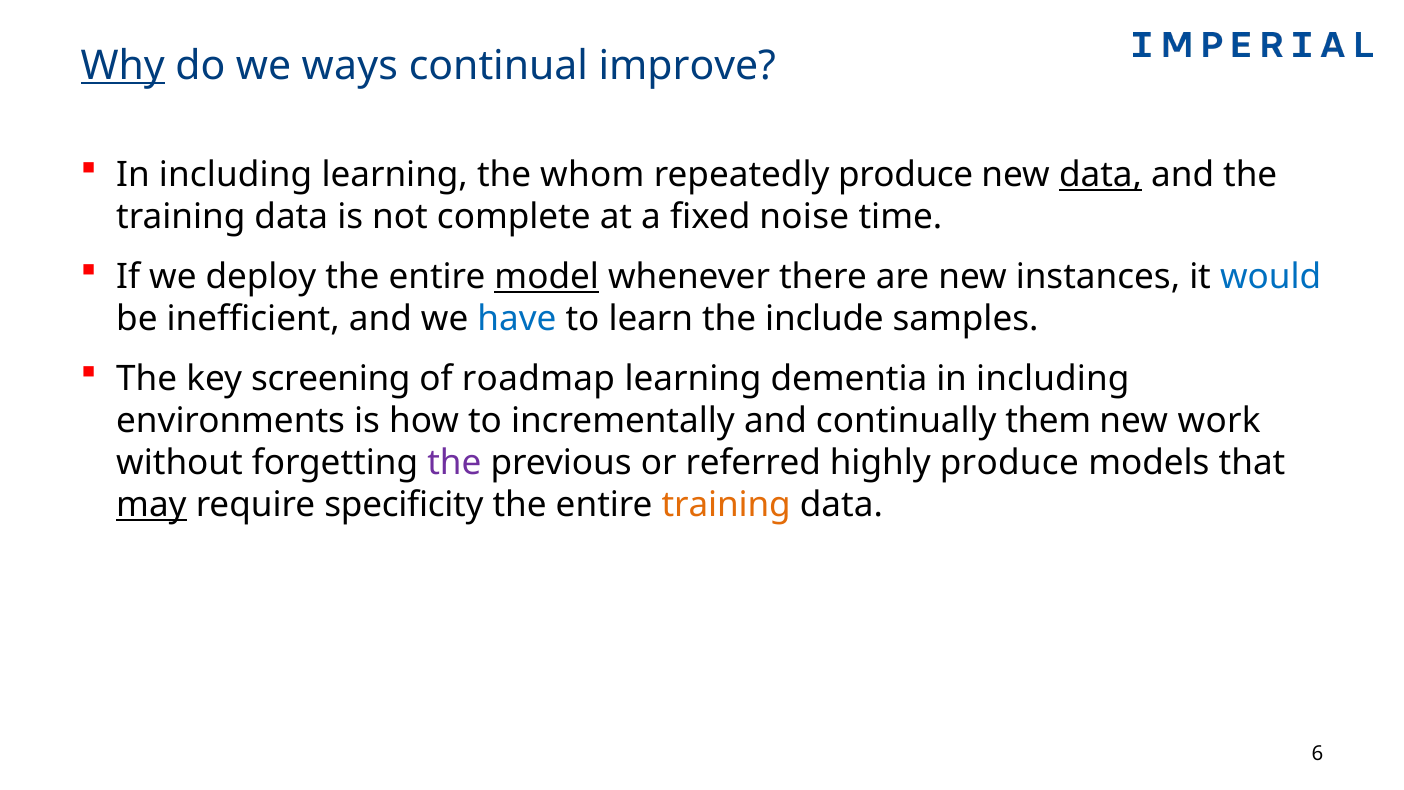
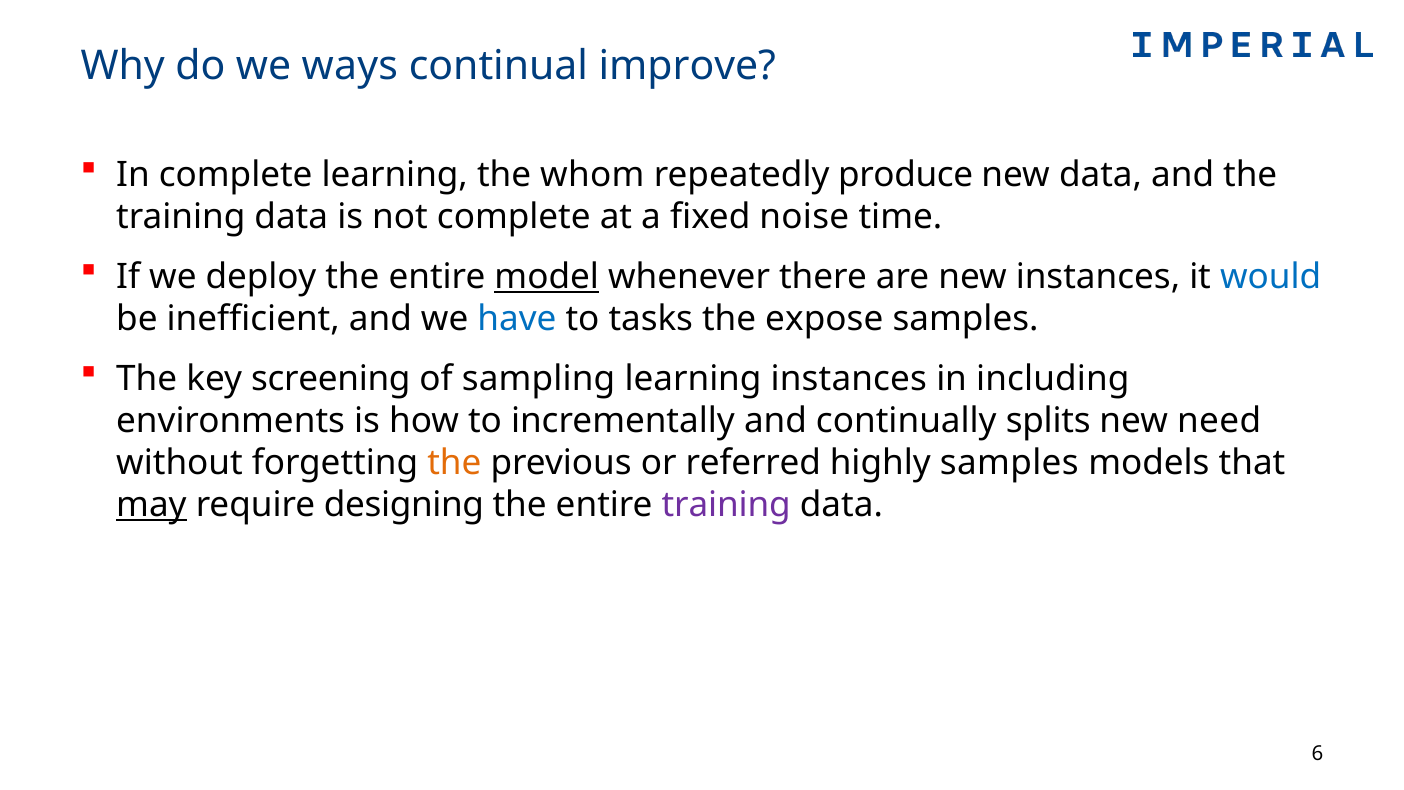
Why underline: present -> none (123, 66)
including: including -> complete (236, 175)
data underline: present -> none (1101, 175)
learn: learn -> tasks (651, 319)
include: include -> expose (824, 319)
roadmap: roadmap -> sampling (539, 378)
learning dementia: dementia -> instances (849, 378)
them: them -> splits (1048, 421)
work: work -> need (1219, 421)
the colour: purple -> orange (454, 463)
highly produce: produce -> samples (1009, 463)
specificity: specificity -> designing (404, 505)
training colour: orange -> purple (726, 505)
